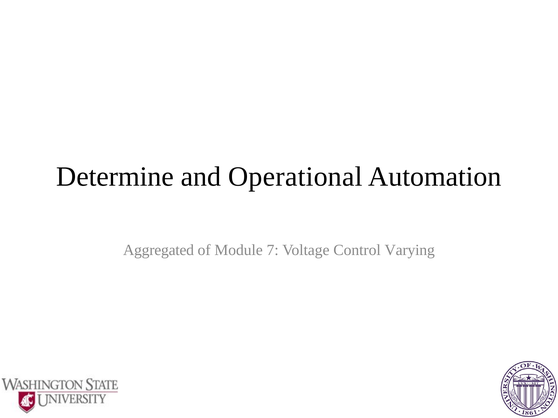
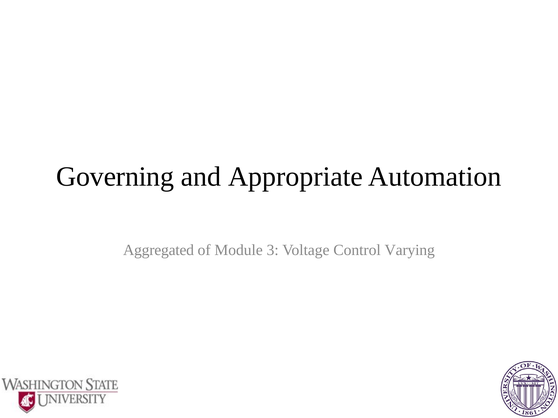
Determine: Determine -> Governing (115, 177)
Operational: Operational -> Appropriate (295, 177)
7: 7 -> 3 (273, 250)
